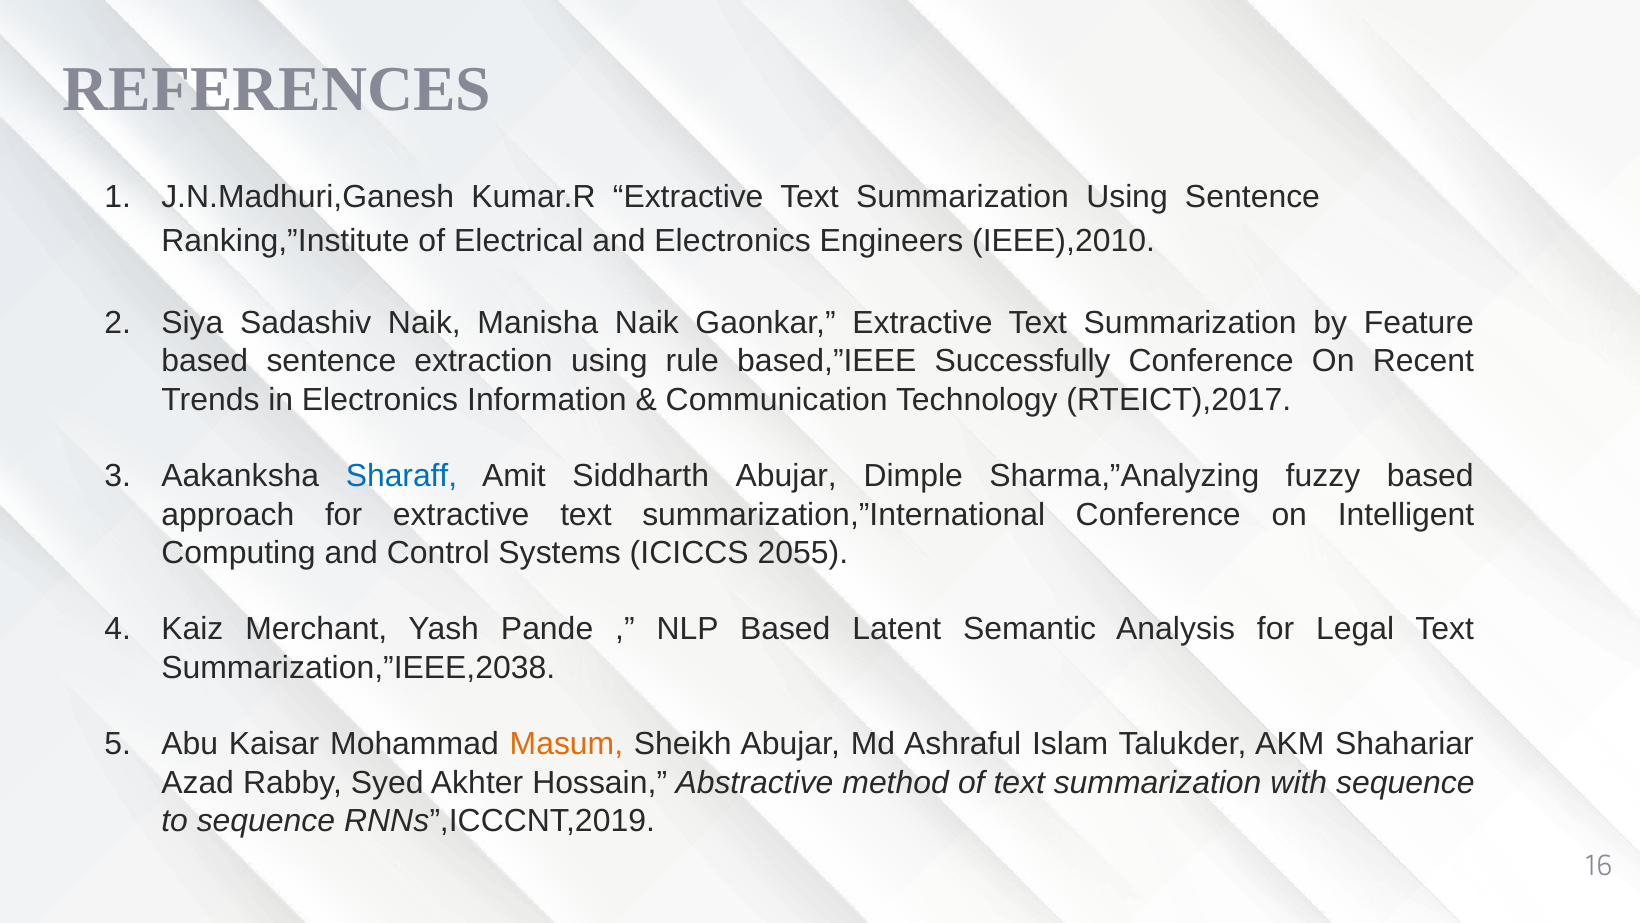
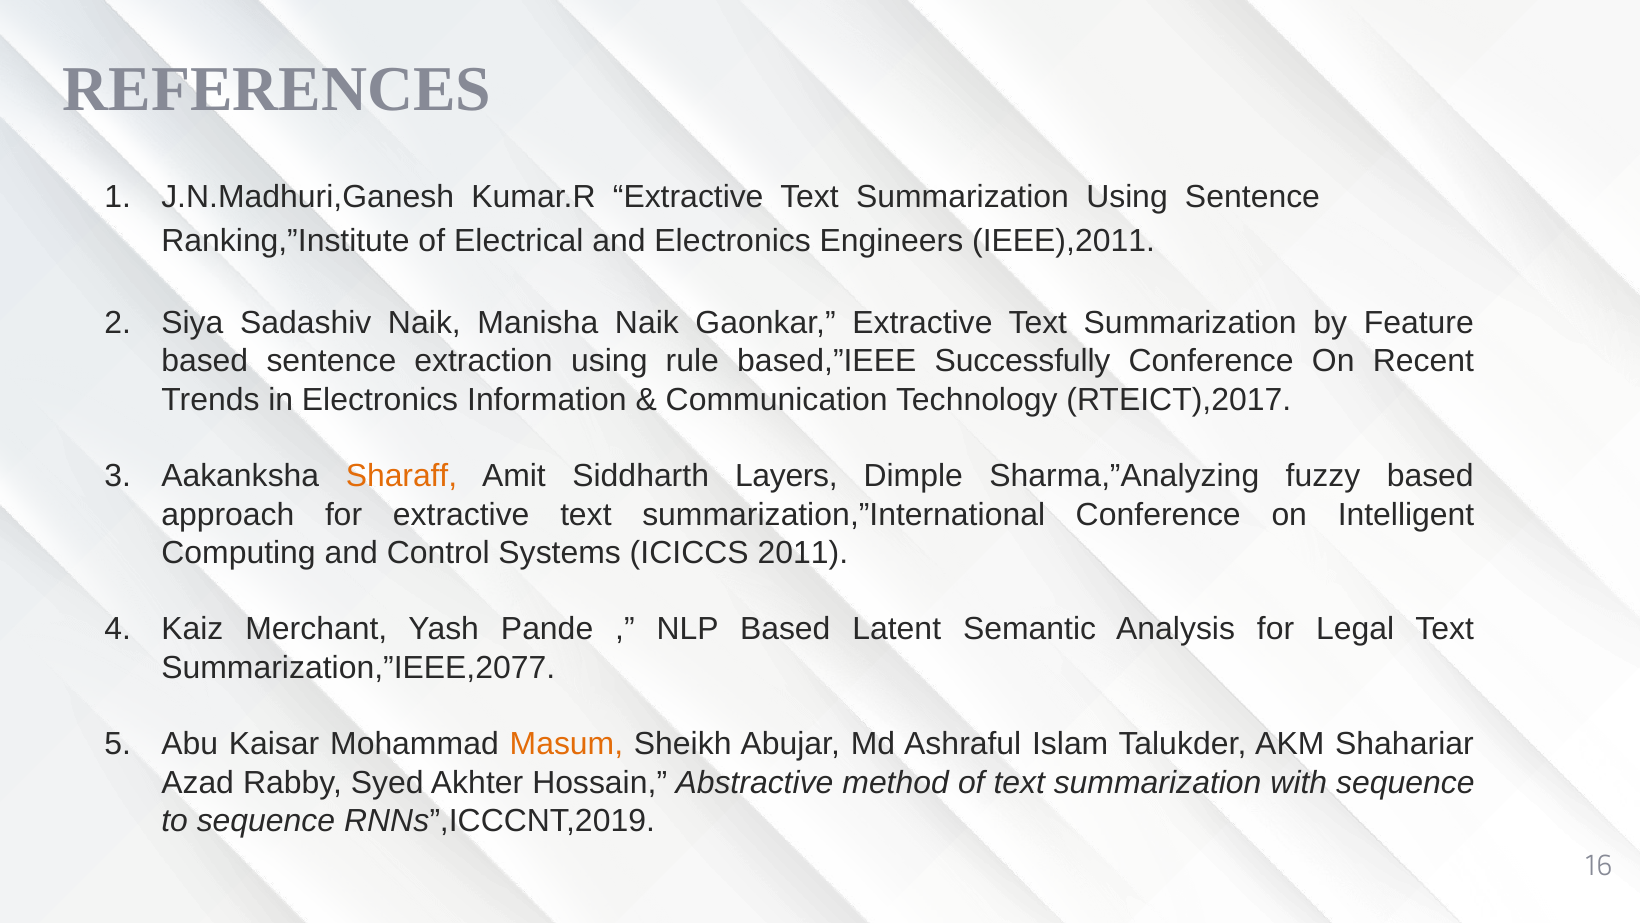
IEEE),2010: IEEE),2010 -> IEEE),2011 (1064, 241)
Sharaff colour: blue -> orange (402, 476)
Siddharth Abujar: Abujar -> Layers (786, 476)
2055: 2055 -> 2011 (803, 552)
Summarization,”IEEE,2038: Summarization,”IEEE,2038 -> Summarization,”IEEE,2077 (358, 667)
